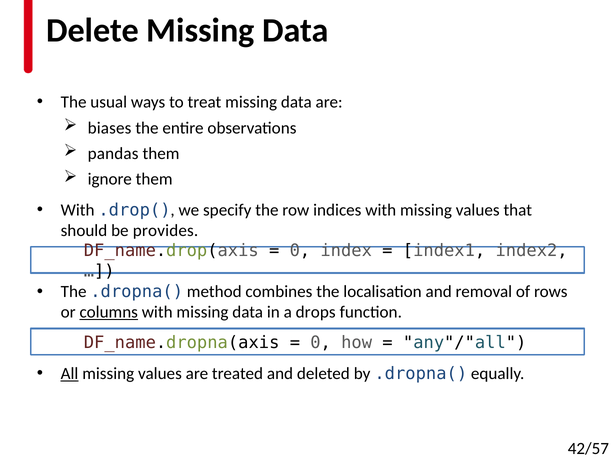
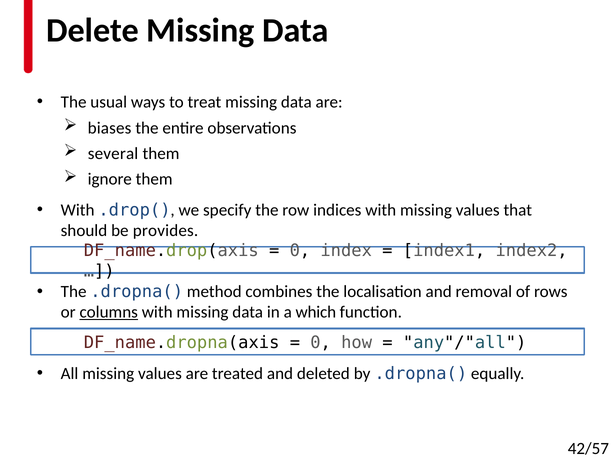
pandas: pandas -> several (113, 154)
drops: drops -> which (316, 313)
All underline: present -> none (70, 374)
